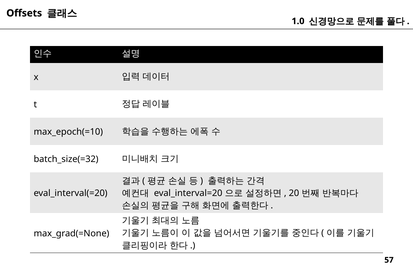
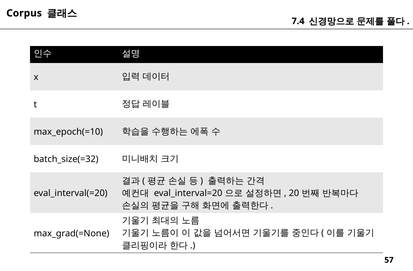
Offsets: Offsets -> Corpus (24, 13)
1.0: 1.0 -> 7.4 (298, 21)
